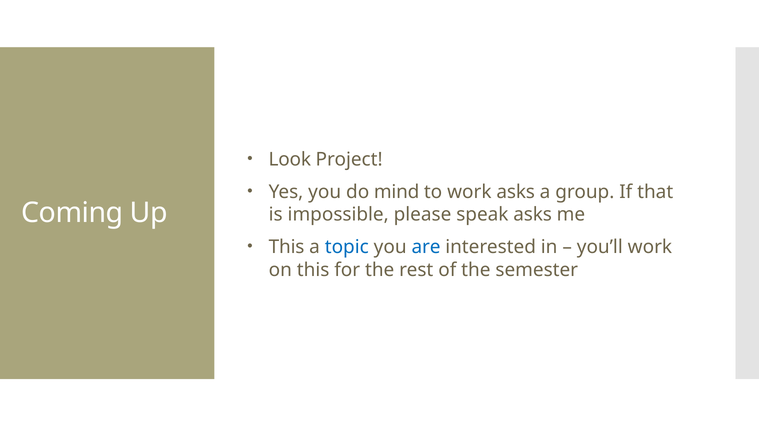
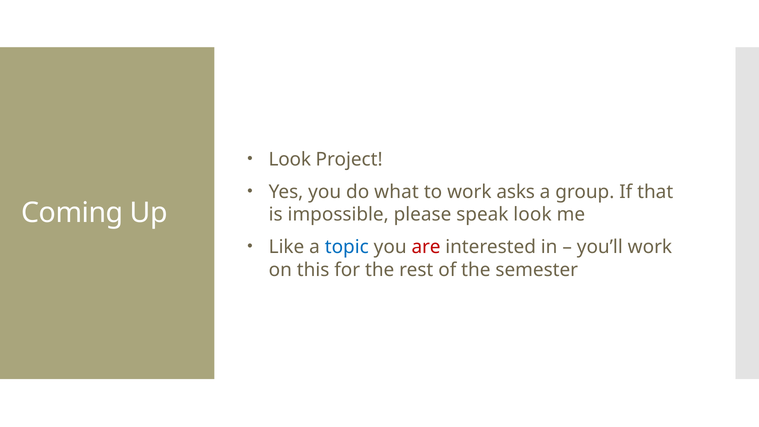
mind: mind -> what (397, 192)
speak asks: asks -> look (533, 214)
This: This -> Like (287, 247)
are colour: blue -> red (426, 247)
